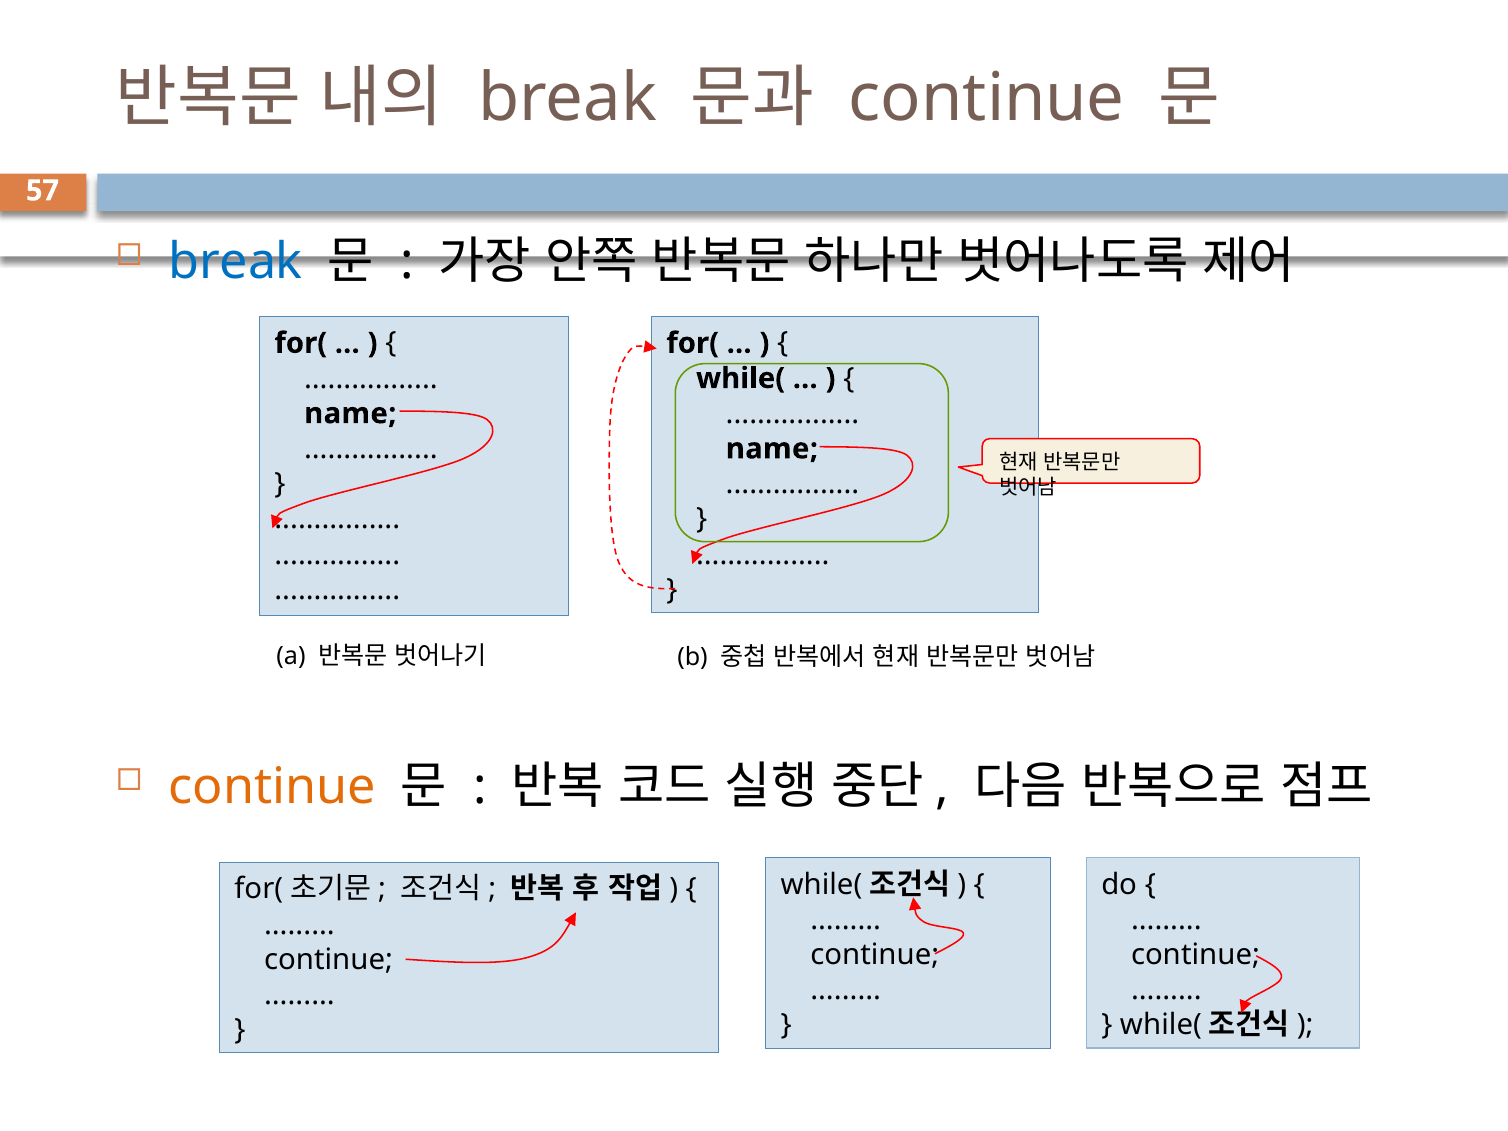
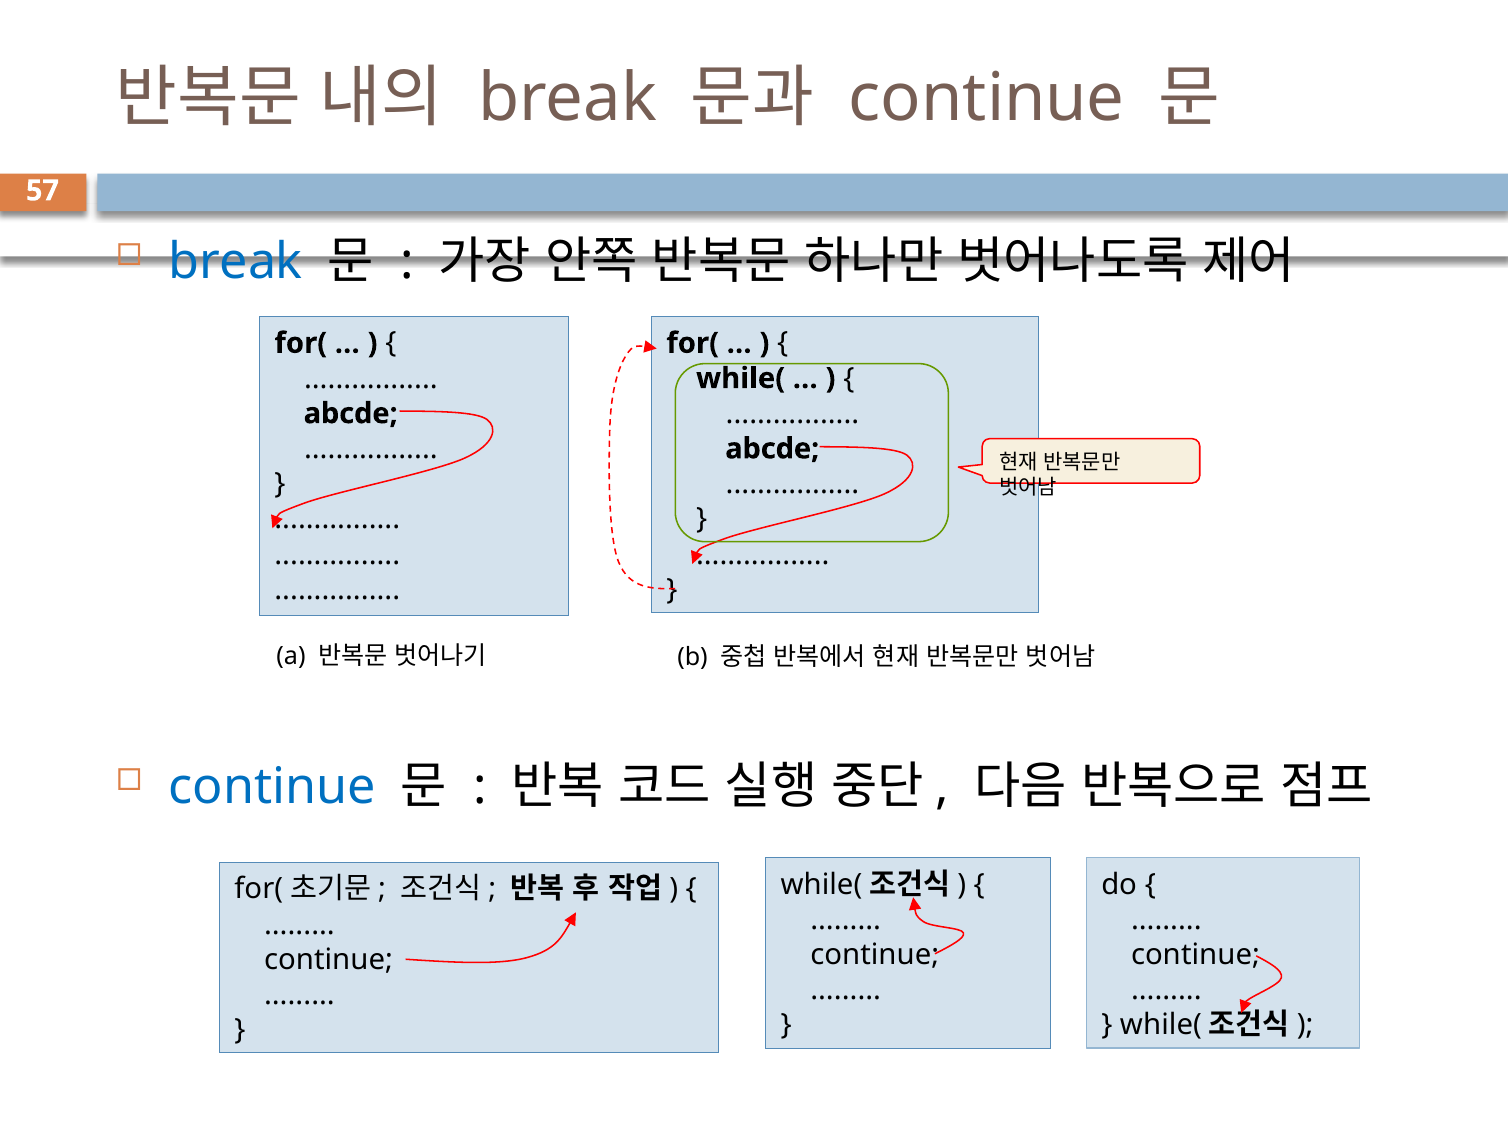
name: name -> abcde (351, 414)
name: name -> abcde (772, 449)
continue colour: orange -> blue (272, 787)
